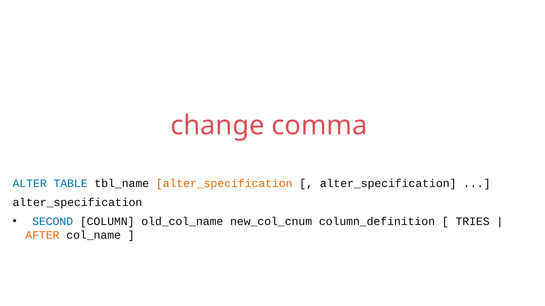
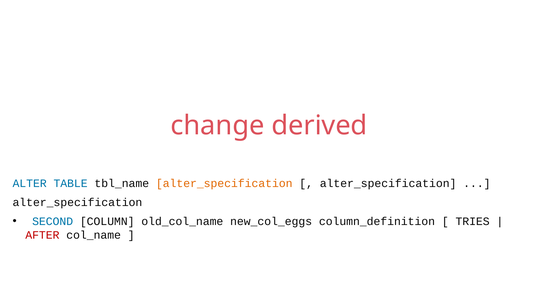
comma: comma -> derived (319, 126)
new_col_cnum: new_col_cnum -> new_col_eggs (271, 222)
AFTER colour: orange -> red (42, 236)
